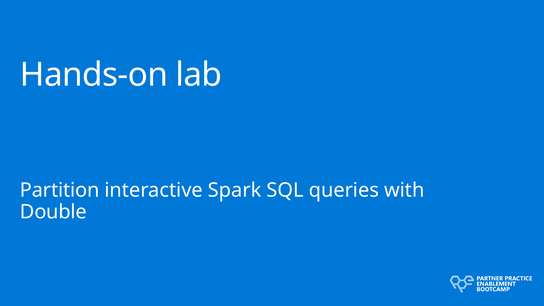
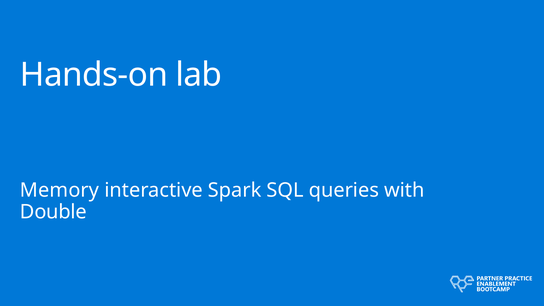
Partition: Partition -> Memory (60, 190)
